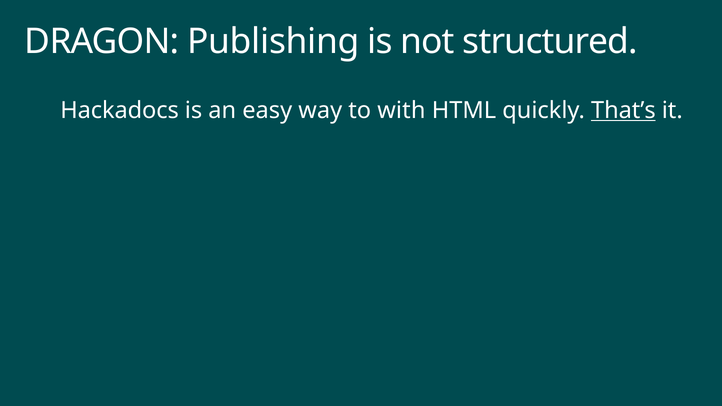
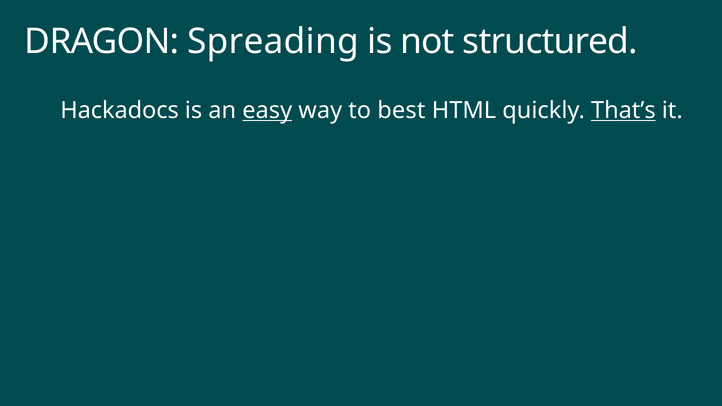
Publishing: Publishing -> Spreading (273, 41)
easy underline: none -> present (267, 110)
with: with -> best (401, 110)
